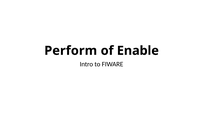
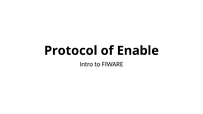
Perform: Perform -> Protocol (71, 51)
